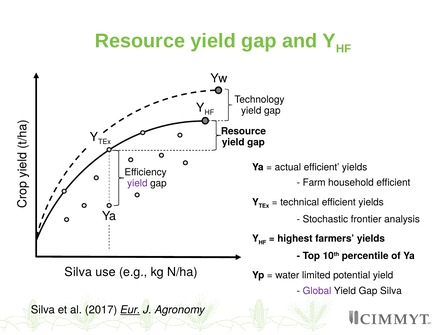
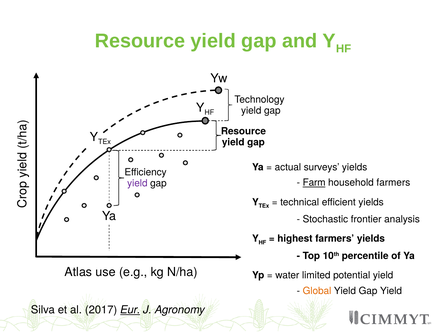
actual efficient: efficient -> surveys (322, 167)
Farm underline: none -> present (314, 182)
household efficient: efficient -> farmers (393, 182)
Silva: Silva -> Atlas (78, 272)
Global colour: purple -> orange (317, 290)
Gap Silva: Silva -> Yield (391, 290)
